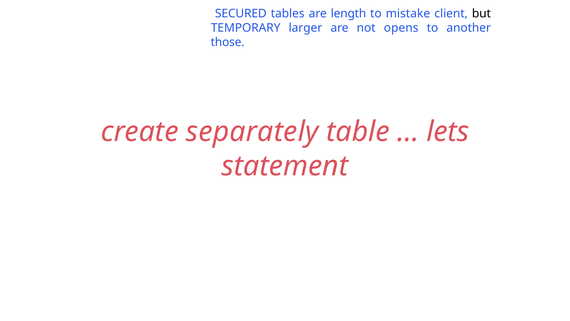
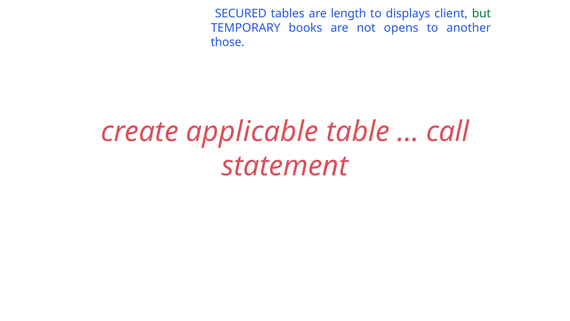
mistake: mistake -> displays (408, 14)
but colour: black -> green (481, 14)
larger: larger -> books (305, 28)
separately: separately -> applicable (252, 132)
lets: lets -> call (448, 132)
